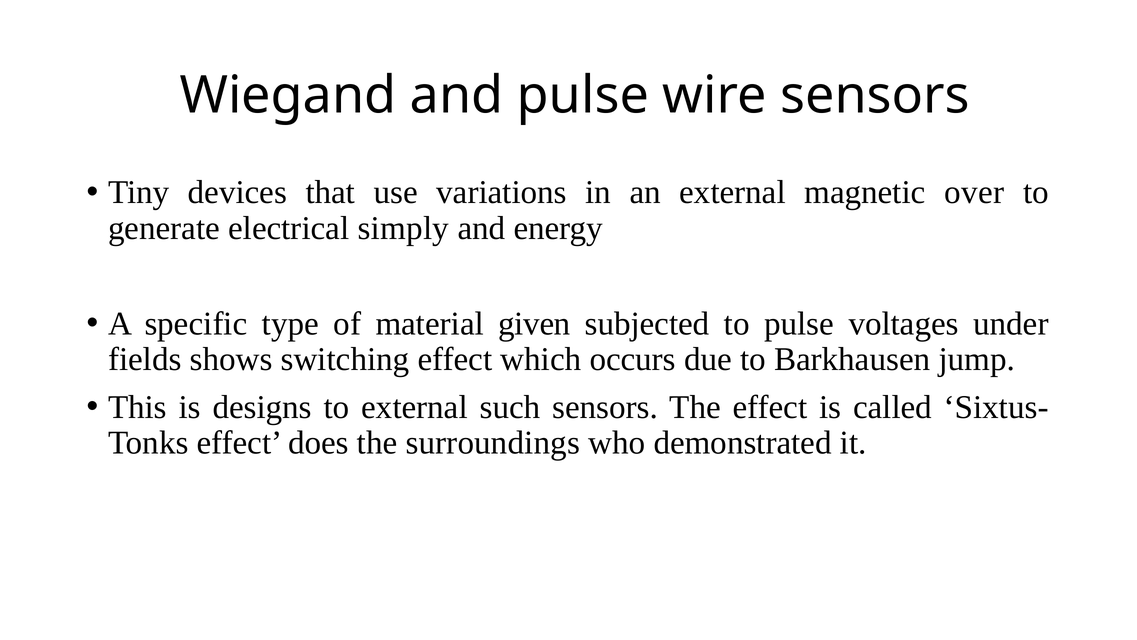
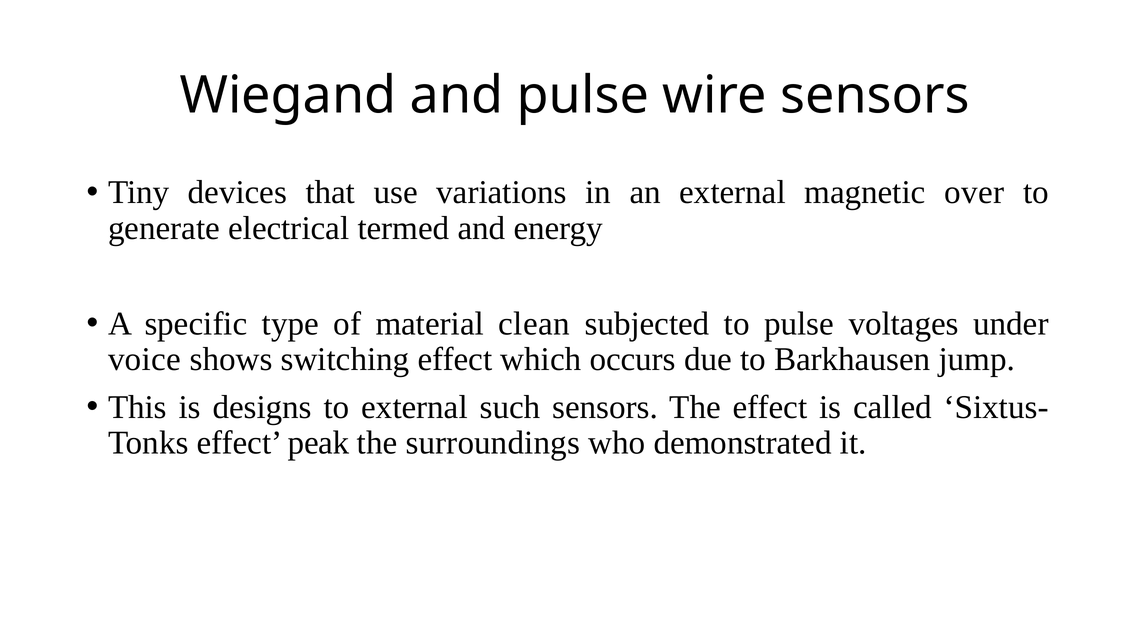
simply: simply -> termed (403, 228)
given: given -> clean (534, 323)
fields: fields -> voice (145, 359)
does: does -> peak (319, 443)
